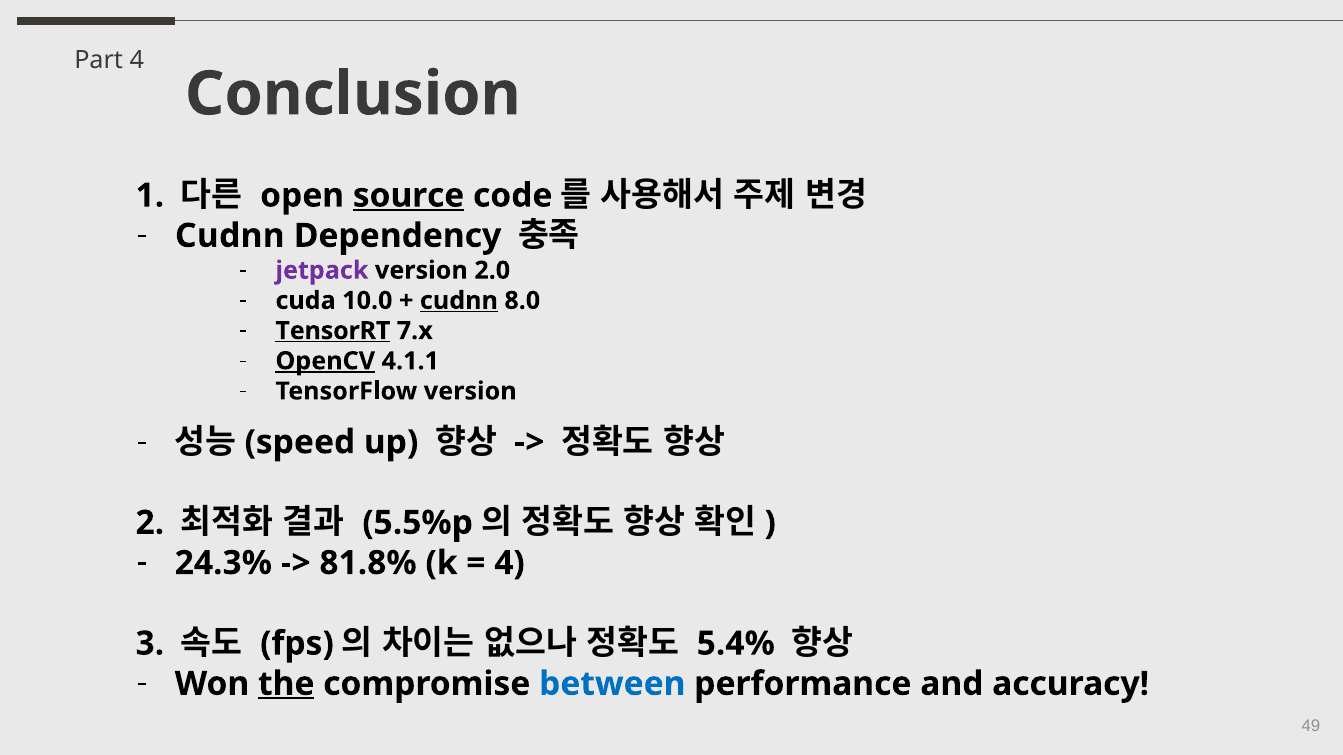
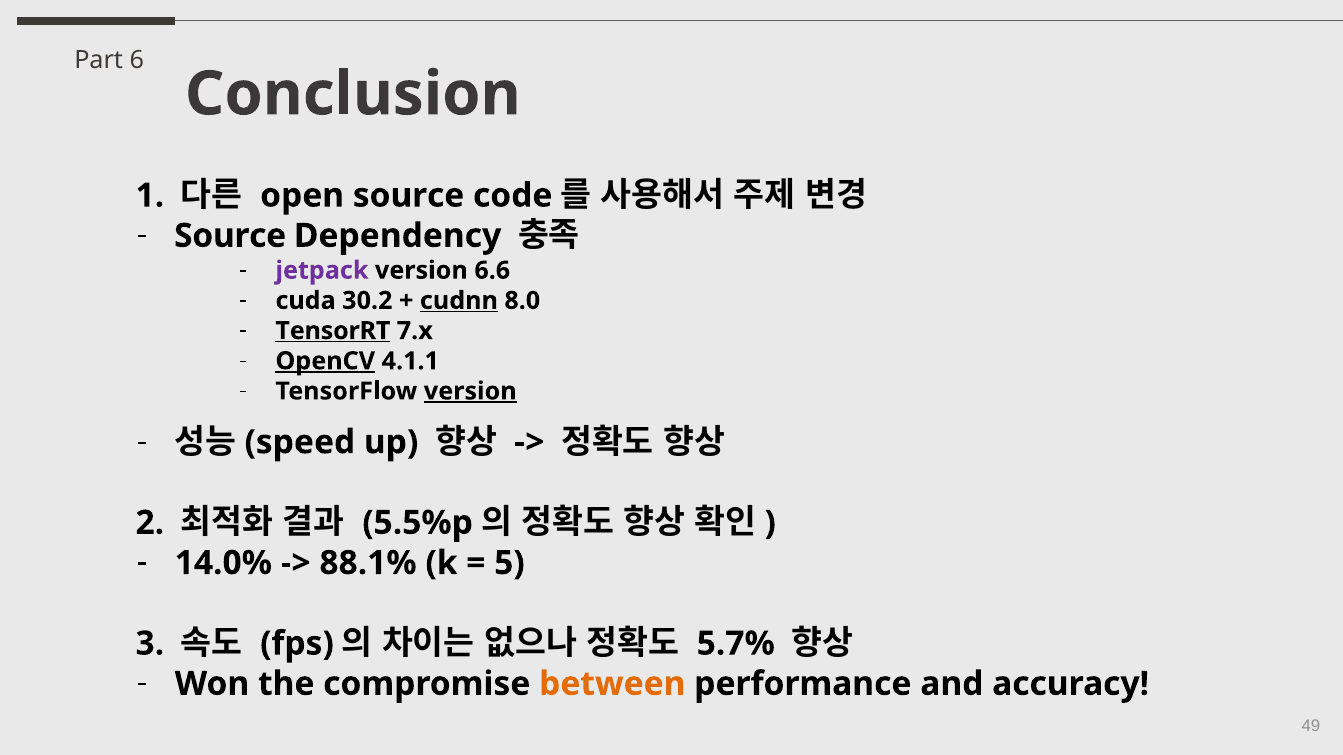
Part 4: 4 -> 6 (137, 60)
source underline: present -> none (409, 196)
Cudnn: Cudnn -> Source (230, 236)
2.0: 2.0 -> 6.6 (492, 271)
10.0: 10.0 -> 30.2 (367, 301)
version underline: none -> present (470, 391)
24.3%: 24.3% -> 14.0% (223, 563)
81.8%: 81.8% -> 88.1% (368, 563)
4: 4 -> 5 (509, 563)
5.4%: 5.4% -> 5.7% (736, 644)
the underline: present -> none (286, 684)
between colour: blue -> orange (612, 684)
